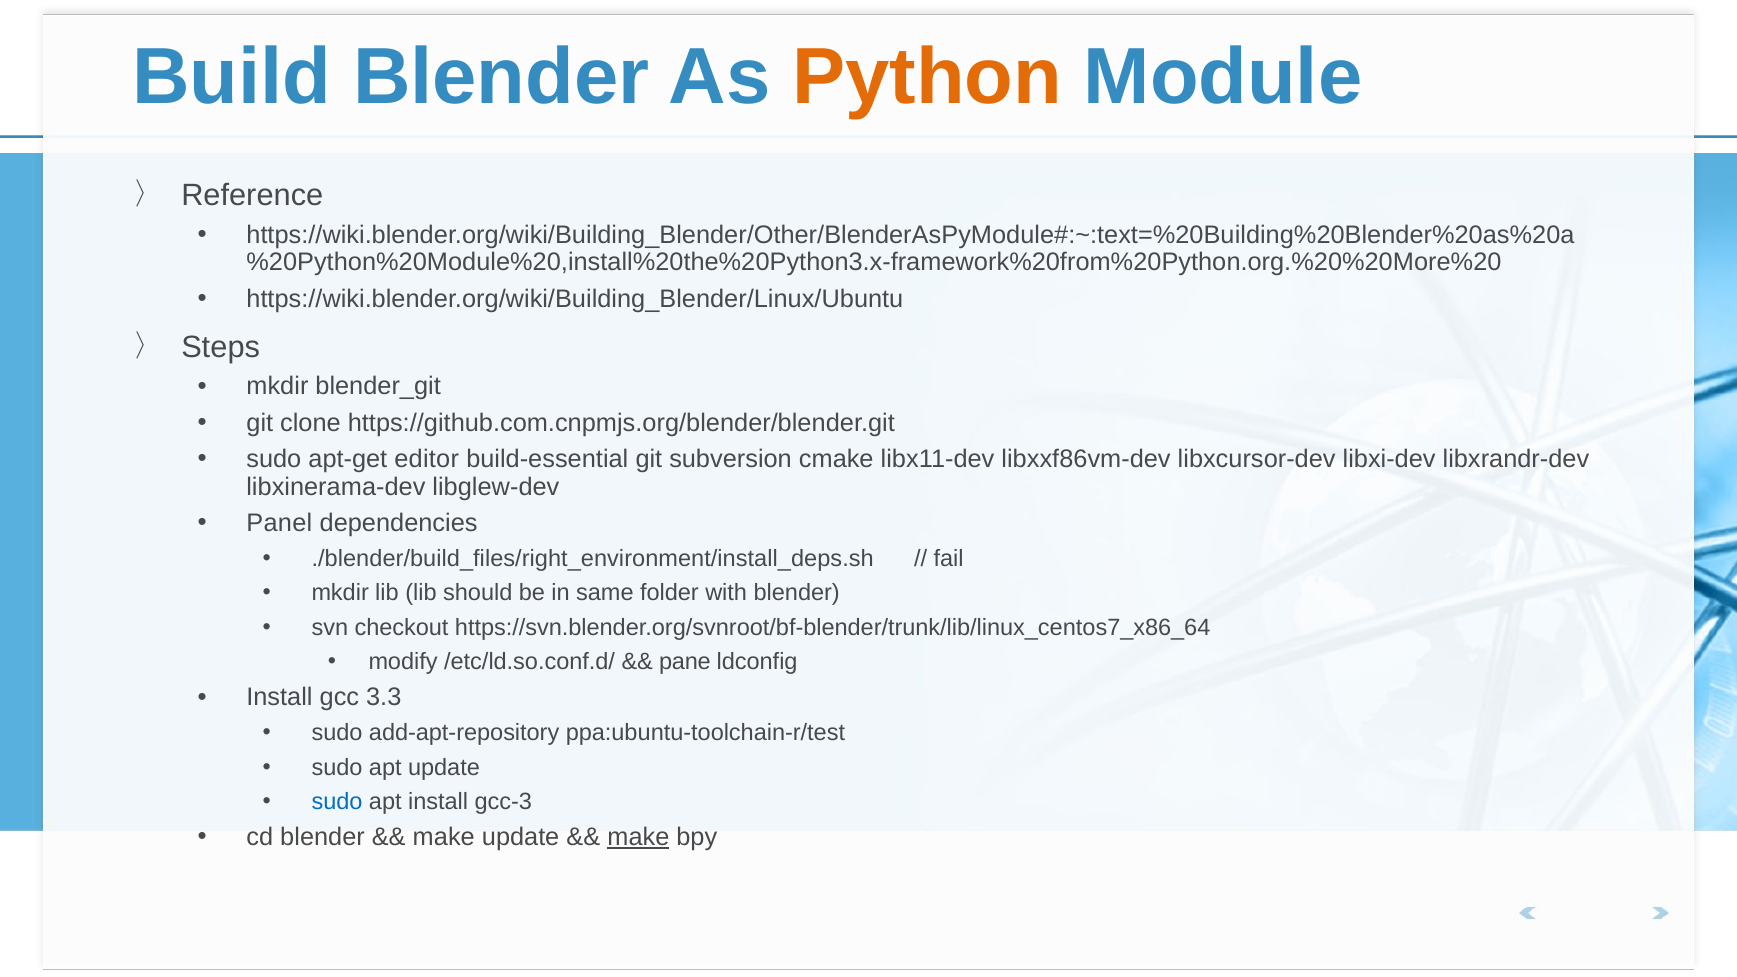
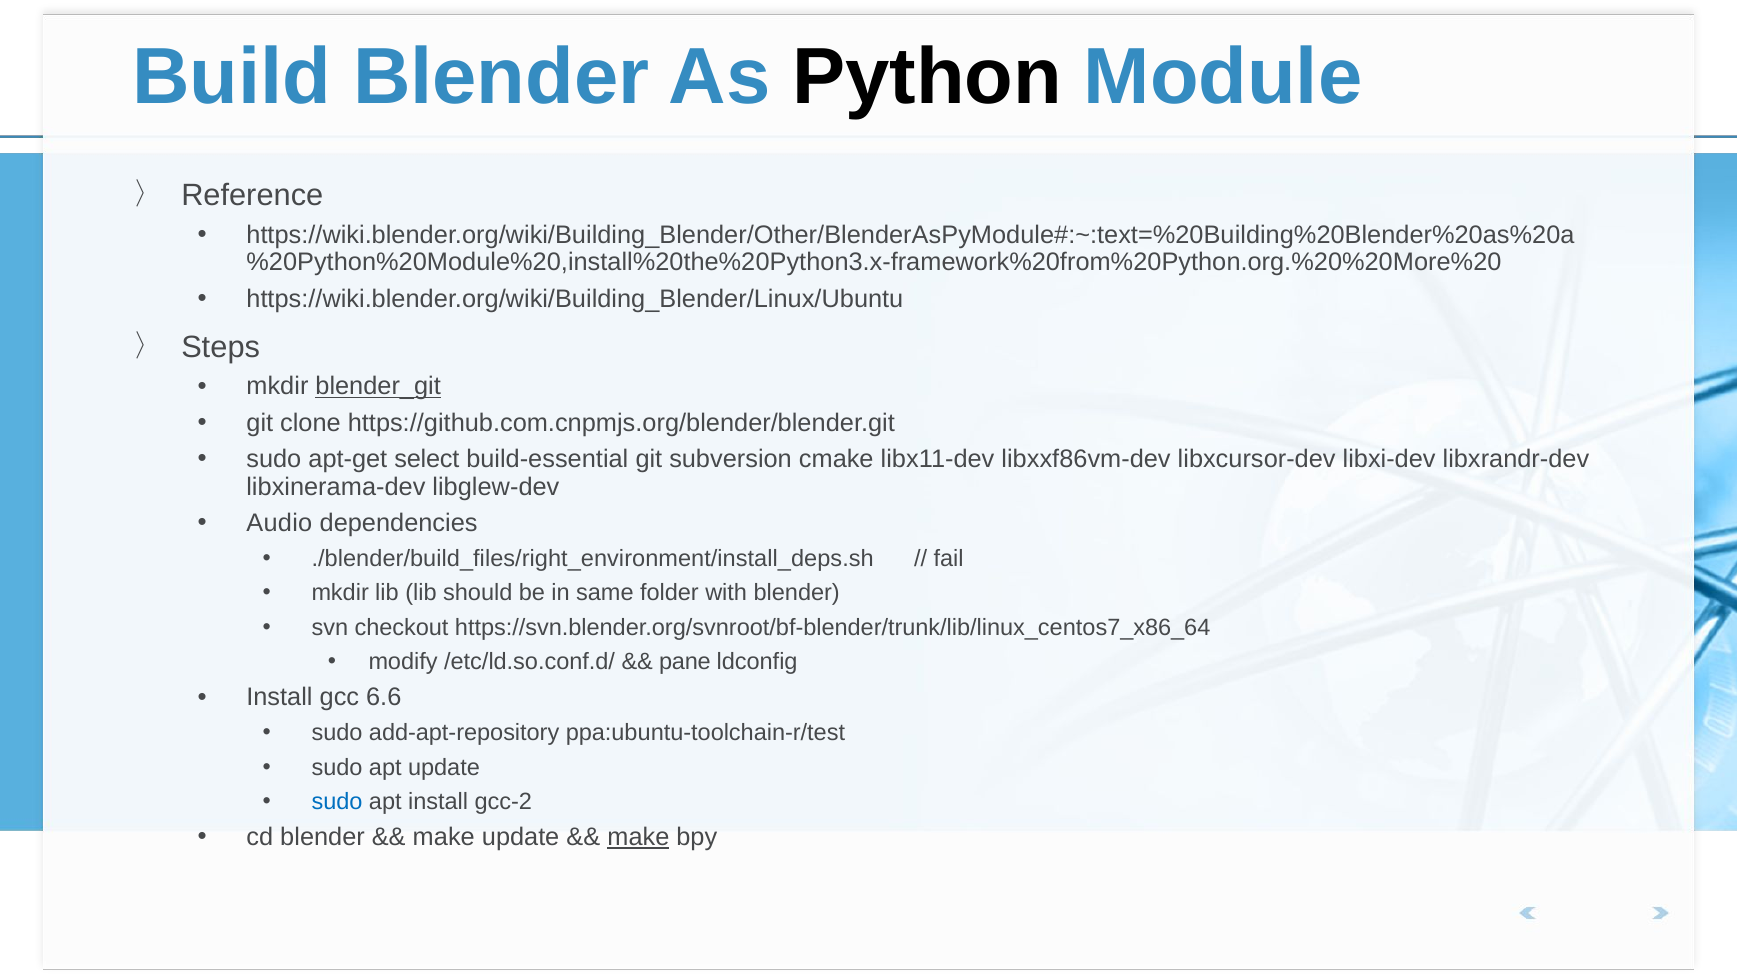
Python colour: orange -> black (927, 78)
blender_git underline: none -> present (378, 387)
editor: editor -> select (427, 459)
Panel: Panel -> Audio (279, 523)
3.3: 3.3 -> 6.6 (384, 697)
gcc-3: gcc-3 -> gcc-2 (503, 802)
